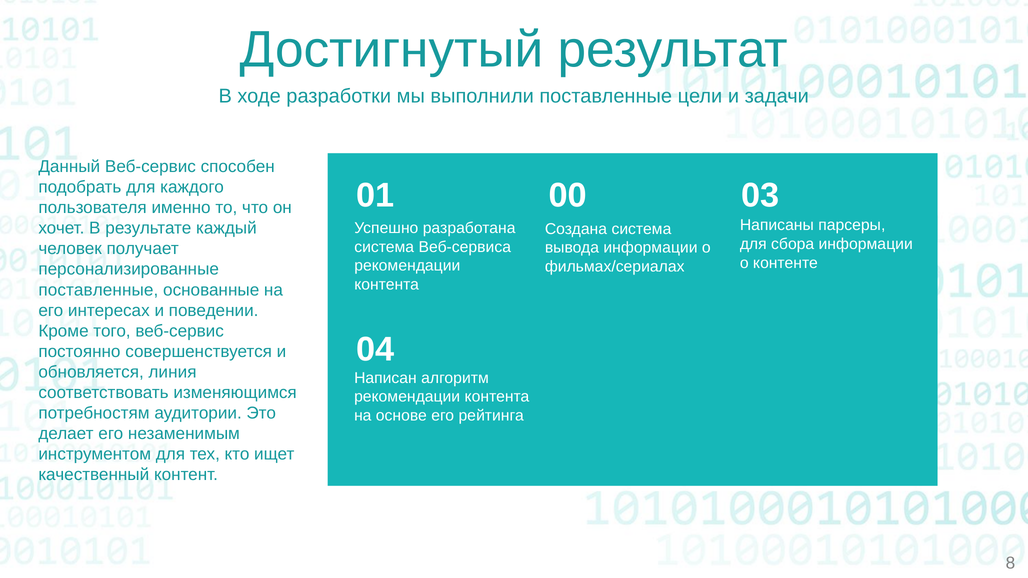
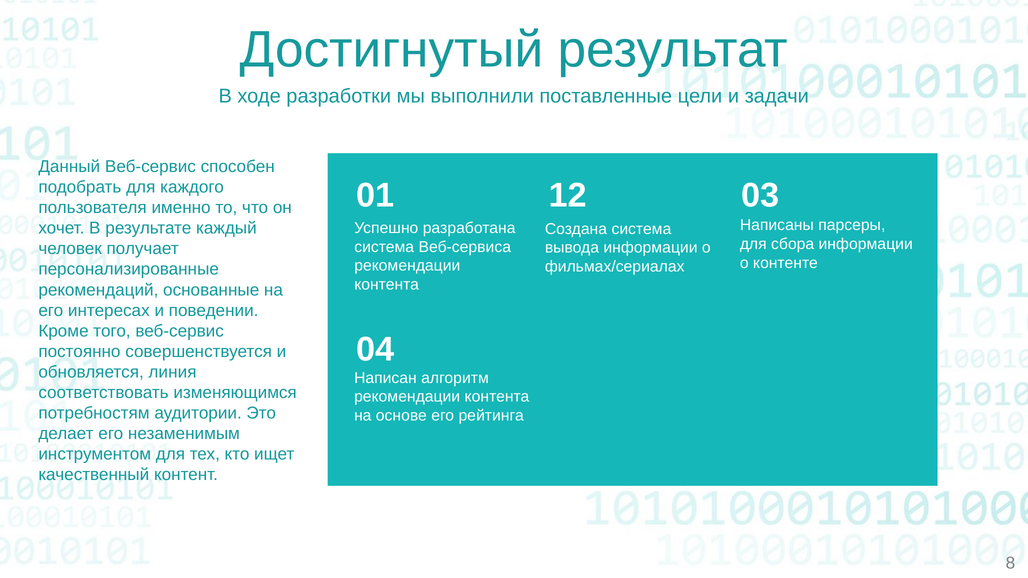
00: 00 -> 12 (568, 196)
поставленные: поставленные -> рекомендаций (98, 290)
